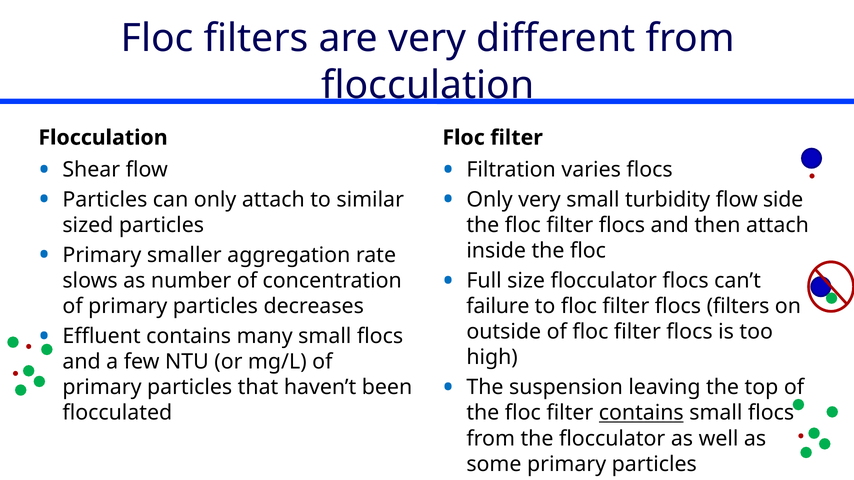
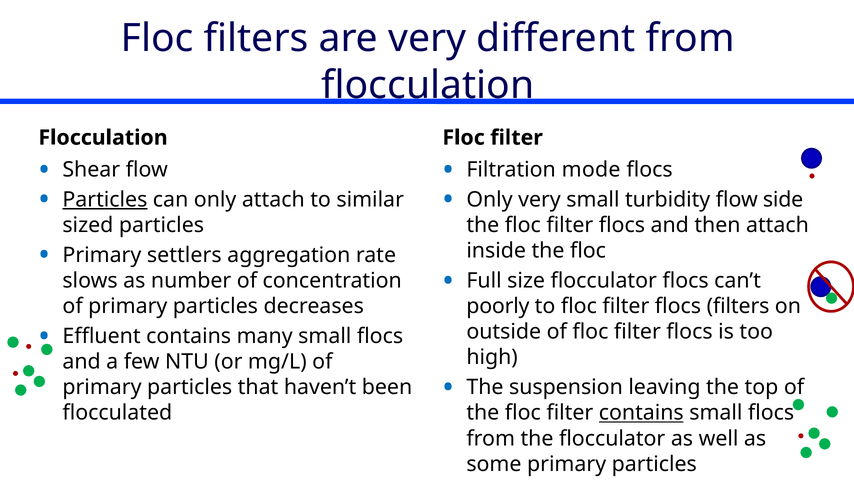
varies: varies -> mode (591, 170)
Particles underline: none -> present (105, 200)
smaller: smaller -> settlers (184, 255)
failure: failure -> poorly (498, 306)
